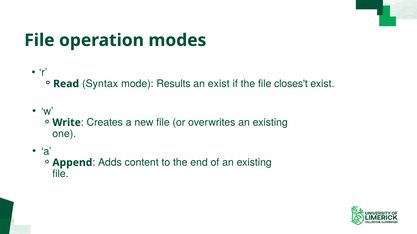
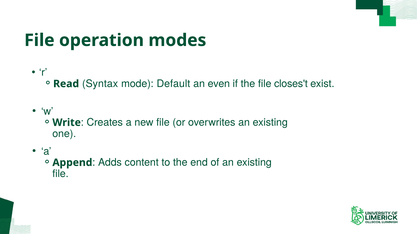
Results: Results -> Default (173, 84)
an exist: exist -> even (219, 84)
